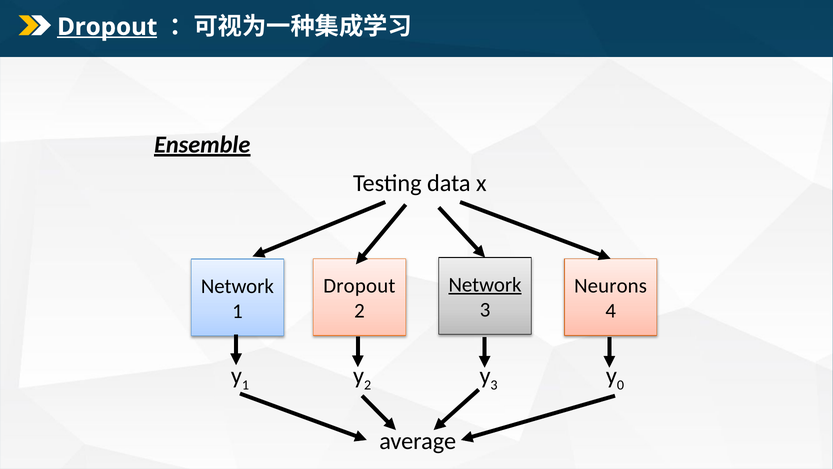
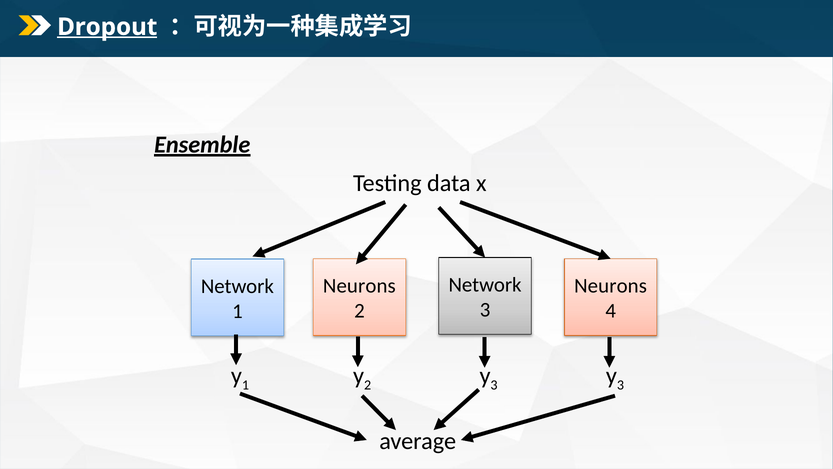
Network underline: present -> none (485, 285)
Dropout: Dropout -> Neurons (359, 286)
0: 0 -> 3 (620, 385)
